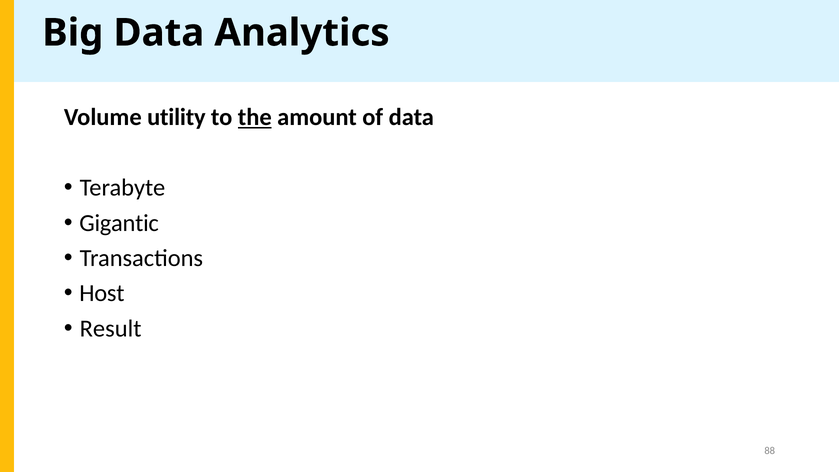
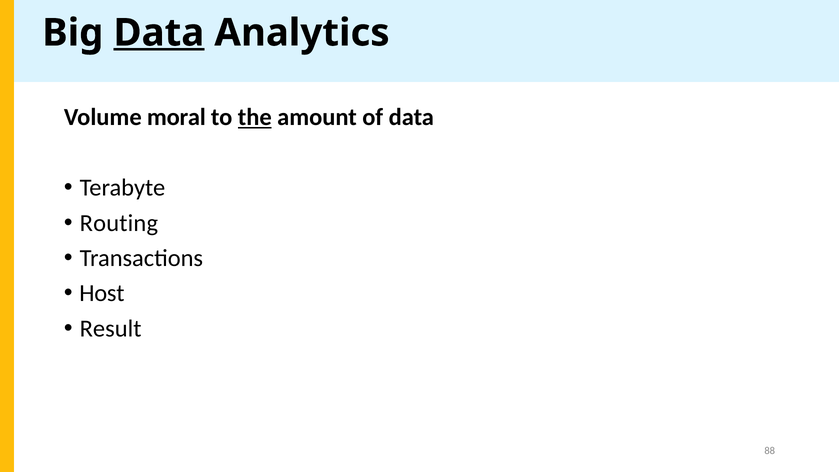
Data underline: none -> present (159, 33)
utility: utility -> moral (176, 117)
Gigantic: Gigantic -> Routing (119, 223)
